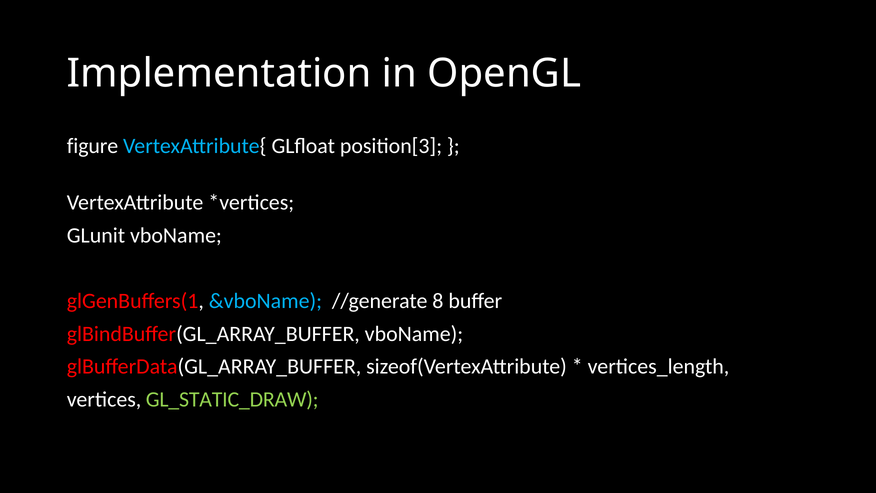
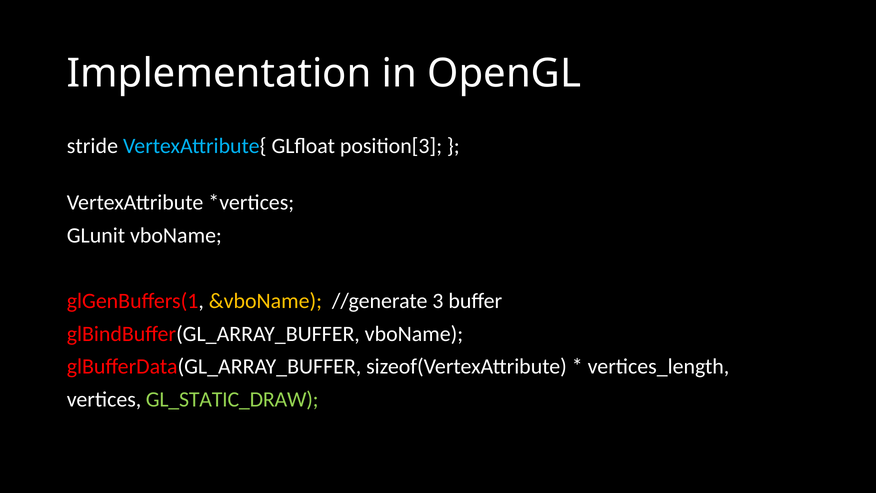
figure: figure -> stride (92, 146)
&vboName colour: light blue -> yellow (265, 301)
8: 8 -> 3 (438, 301)
